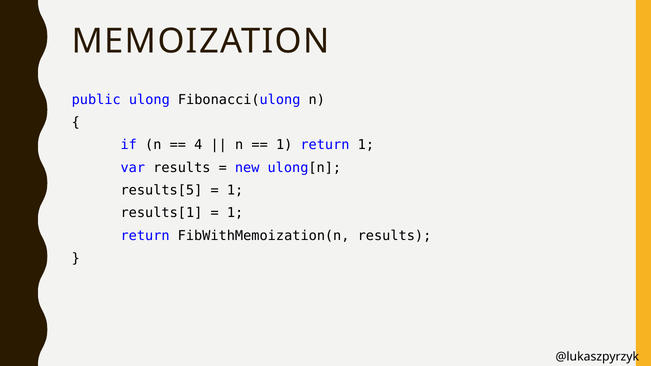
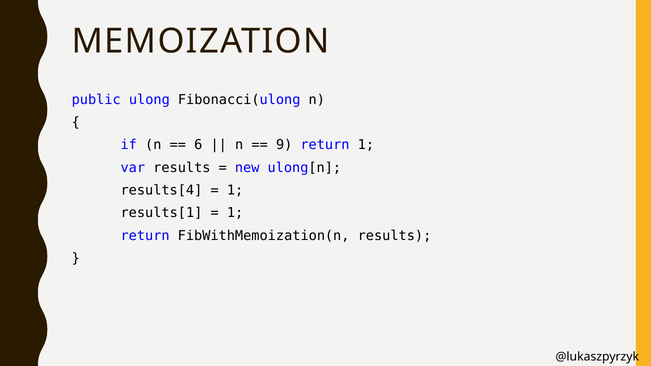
4: 4 -> 6 (198, 145)
1: 1 -> 9 (284, 145)
results[5: results[5 -> results[4 (161, 190)
